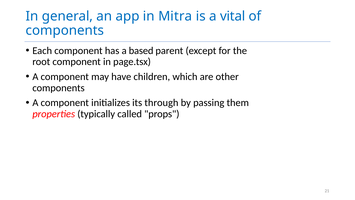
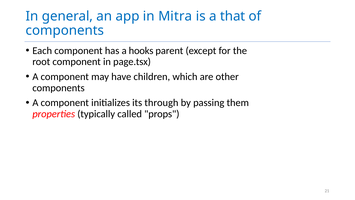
vital: vital -> that (233, 16)
based: based -> hooks (141, 51)
